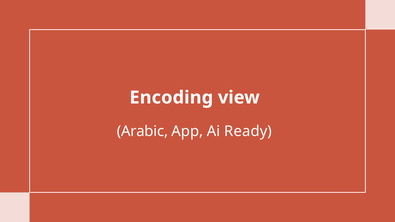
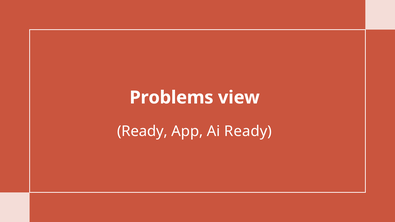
Encoding: Encoding -> Problems (171, 98)
Arabic: Arabic -> Ready (142, 131)
